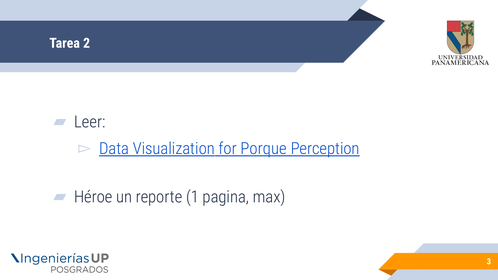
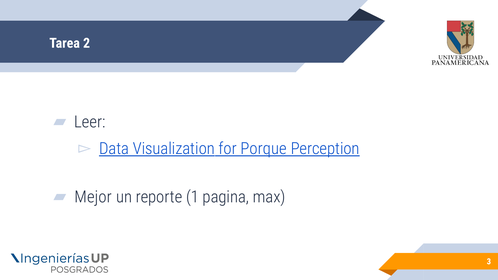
Héroe: Héroe -> Mejor (93, 197)
